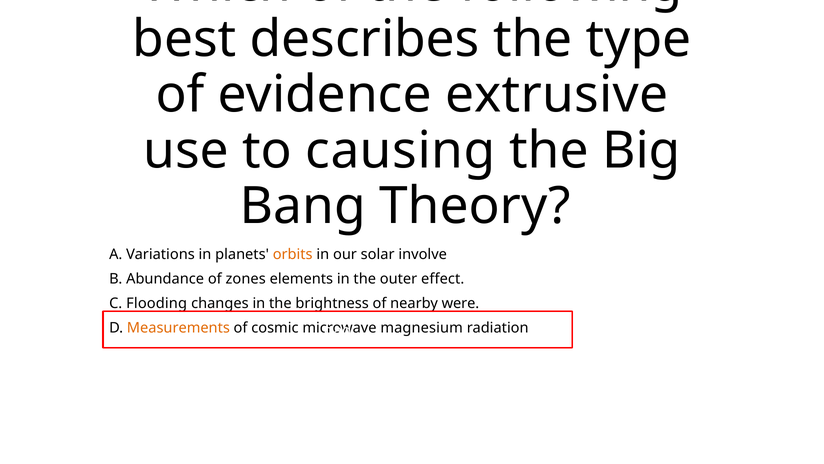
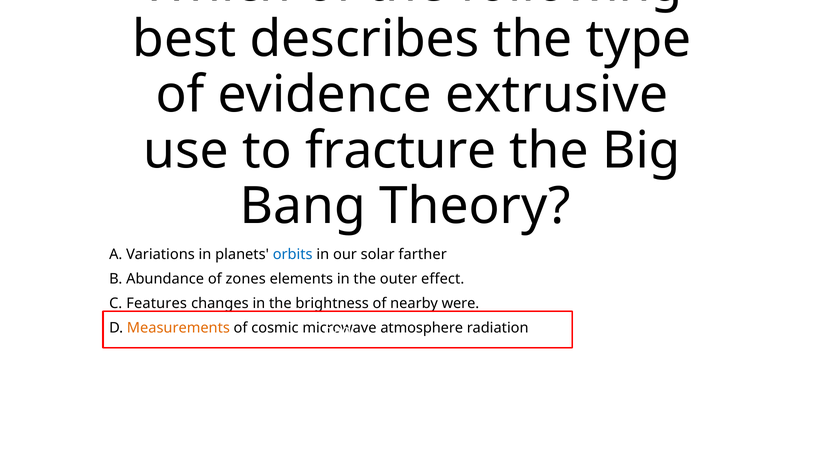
causing: causing -> fracture (401, 150)
orbits colour: orange -> blue (293, 254)
involve: involve -> farther (423, 254)
Flooding: Flooding -> Features (157, 303)
magnesium: magnesium -> atmosphere (422, 327)
